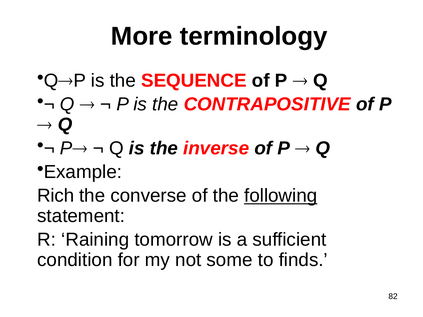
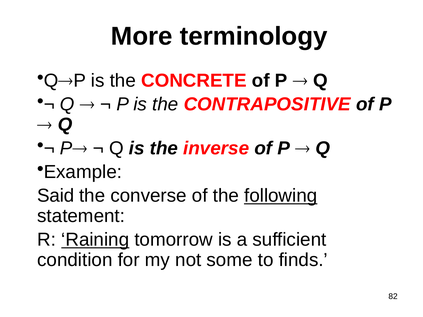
SEQUENCE: SEQUENCE -> CONCRETE (194, 81)
Rich: Rich -> Said (56, 196)
Raining underline: none -> present (95, 240)
